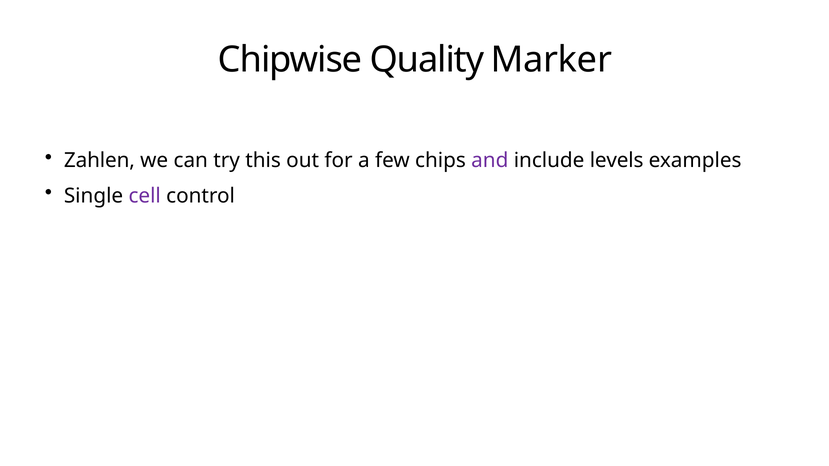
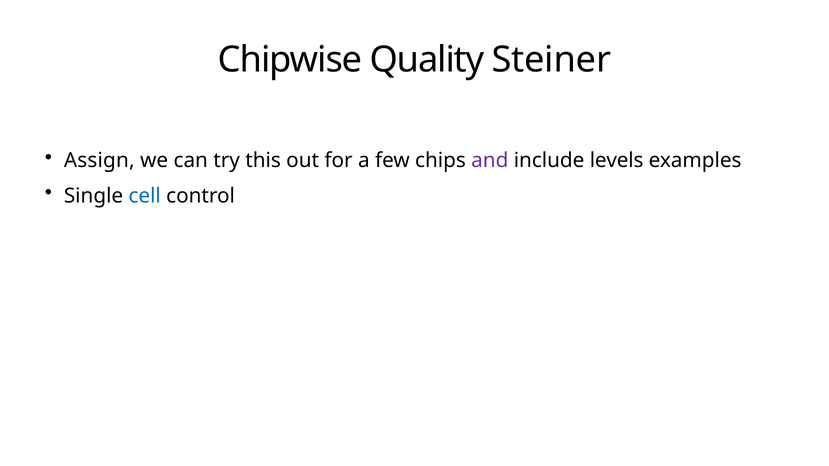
Marker: Marker -> Steiner (551, 60)
Zahlen: Zahlen -> Assign (99, 161)
cell colour: purple -> blue (145, 196)
